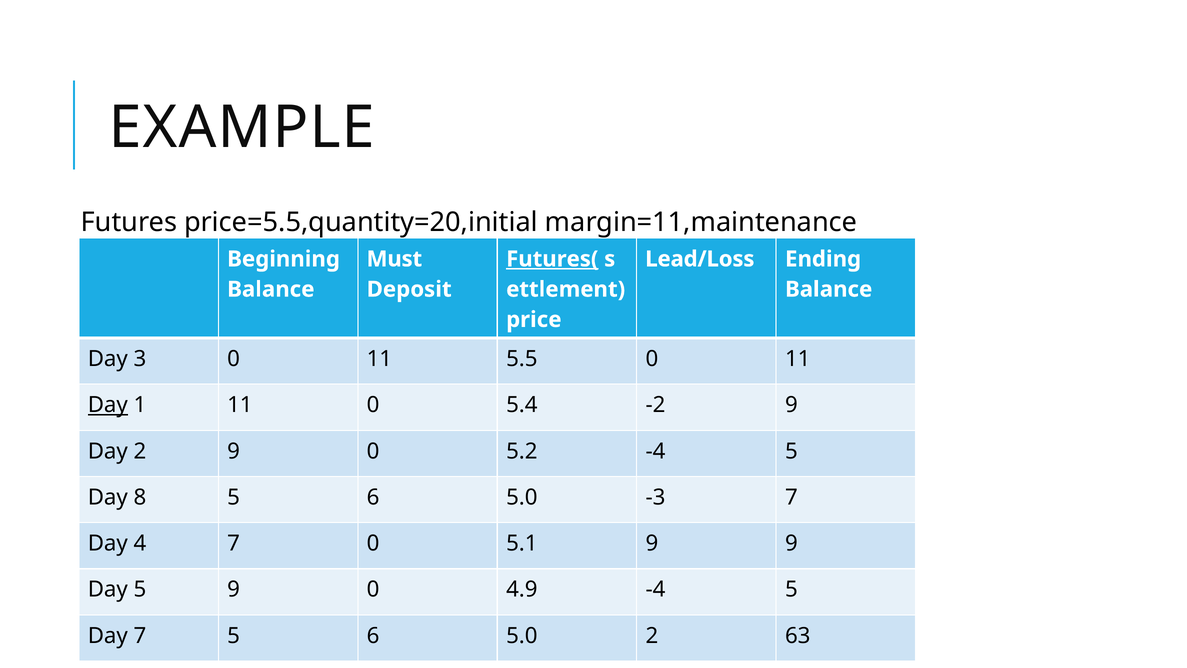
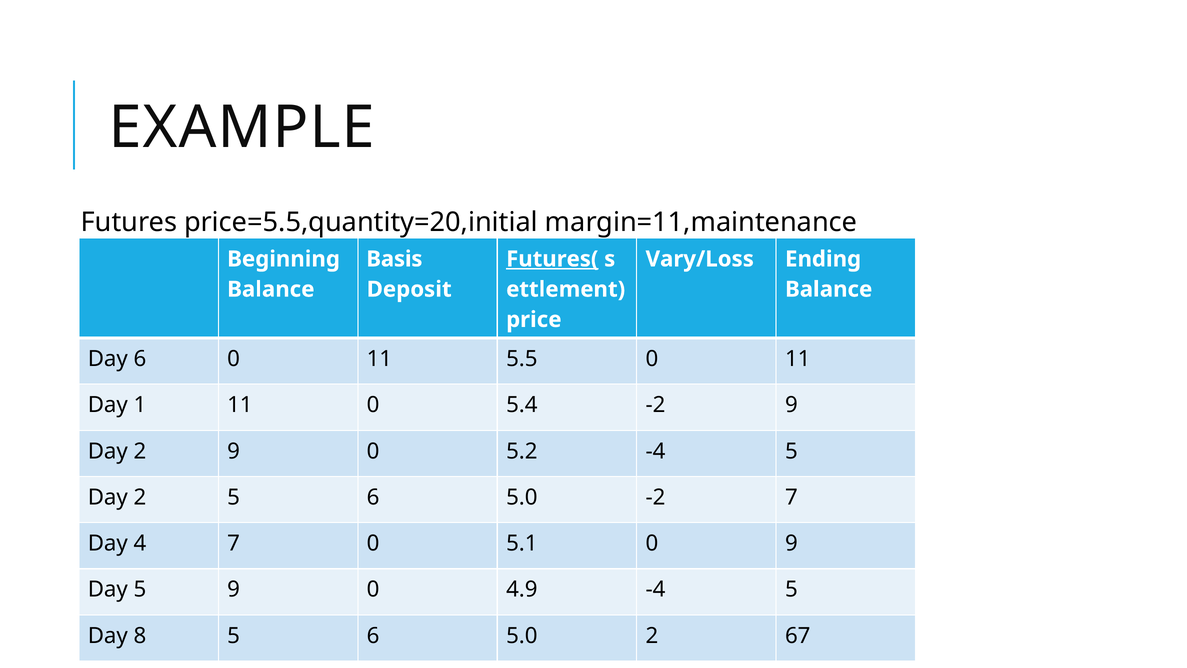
Must: Must -> Basis (394, 259)
Lead/Loss: Lead/Loss -> Vary/Loss (700, 259)
Day 3: 3 -> 6 (140, 359)
Day underline: present -> none (108, 405)
8: 8 -> 2 (140, 497)
5.0 -3: -3 -> -2 (656, 497)
5.1 9: 9 -> 0 (652, 543)
Day 7: 7 -> 8 (140, 635)
63: 63 -> 67 (798, 635)
